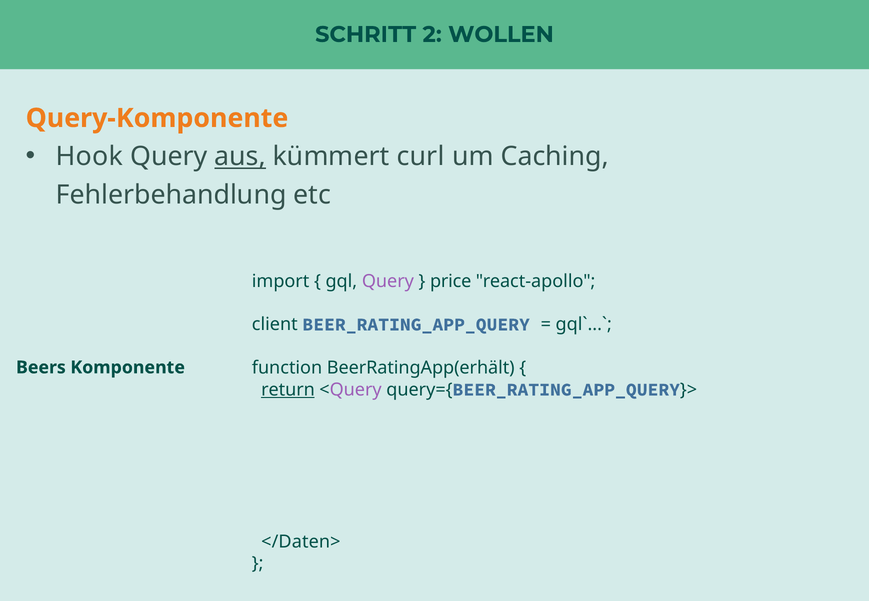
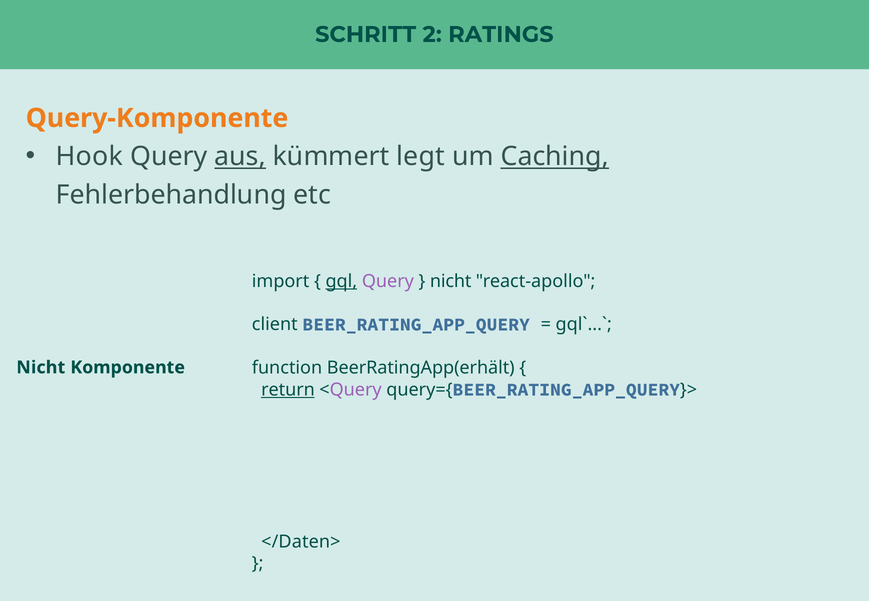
WOLLEN: WOLLEN -> RATINGS (501, 34)
curl: curl -> legt (421, 157)
Caching underline: none -> present (555, 157)
gql underline: none -> present (341, 281)
price: price -> nicht (451, 281)
Beers: Beers -> Nicht (41, 368)
